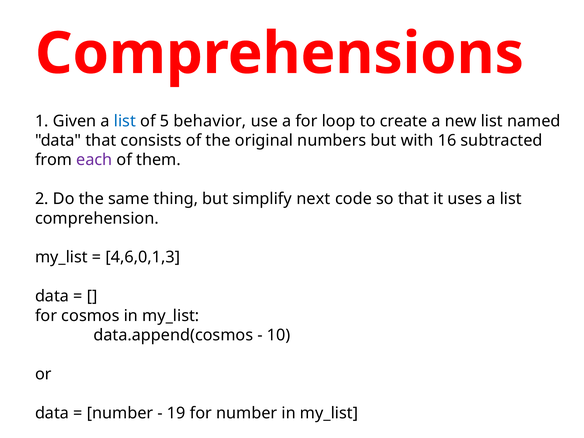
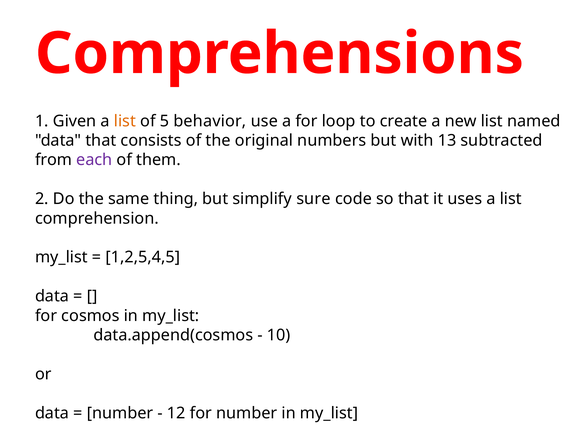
list colour: blue -> orange (125, 121)
16: 16 -> 13 (447, 140)
next: next -> sure (313, 199)
4,6,0,1,3: 4,6,0,1,3 -> 1,2,5,4,5 (143, 257)
19: 19 -> 12 (176, 413)
